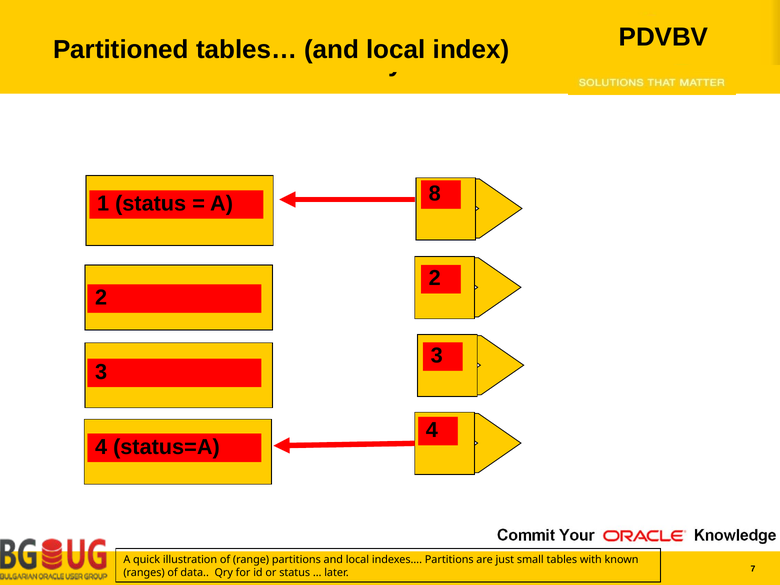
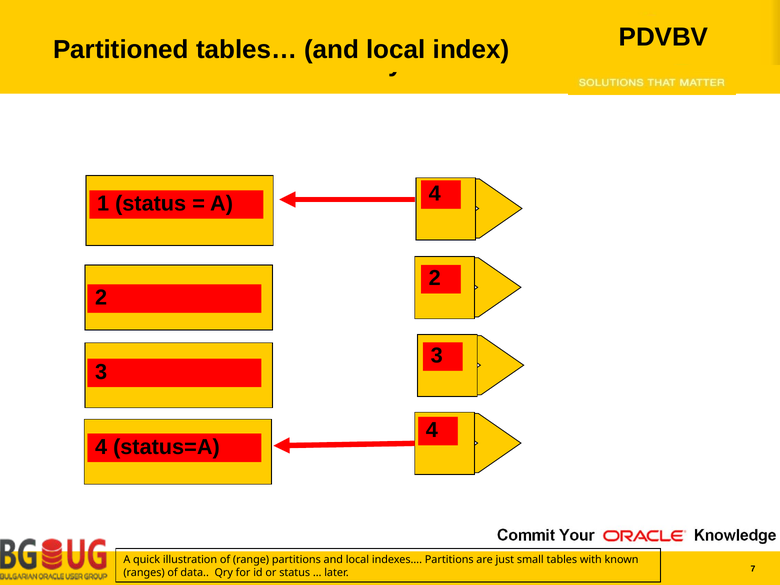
A 8: 8 -> 4 (435, 194)
